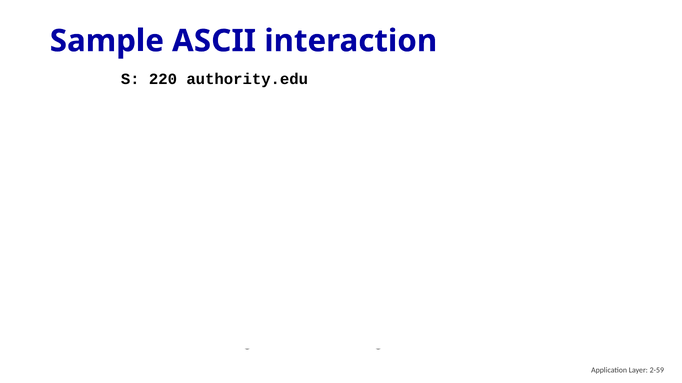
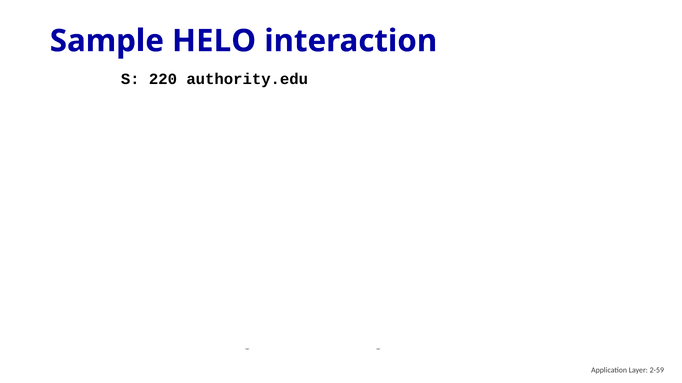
Sample ASCII: ASCII -> HELO (214, 41)
